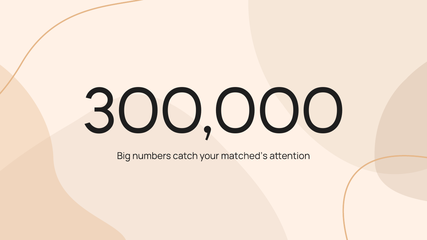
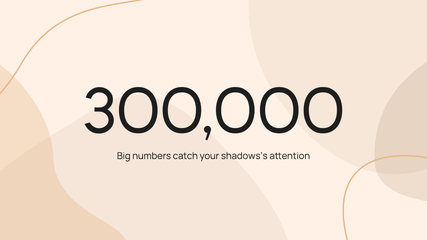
matched’s: matched’s -> shadows’s (244, 156)
